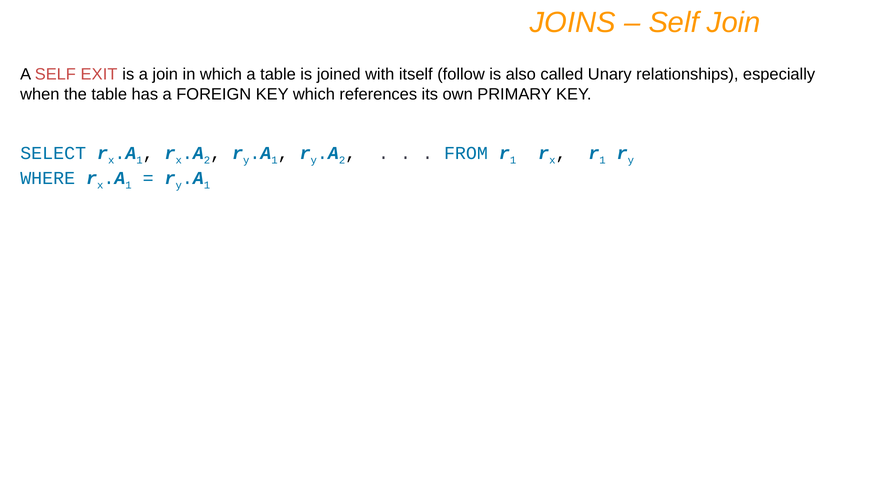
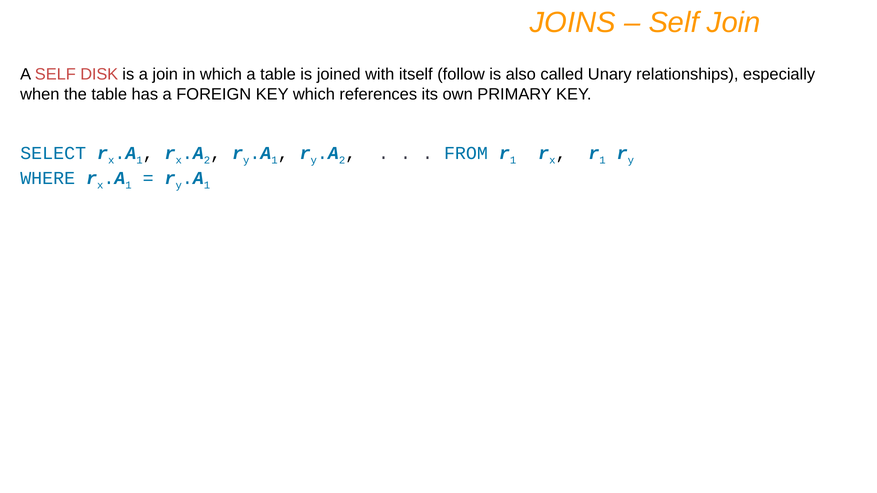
EXIT: EXIT -> DISK (99, 75)
